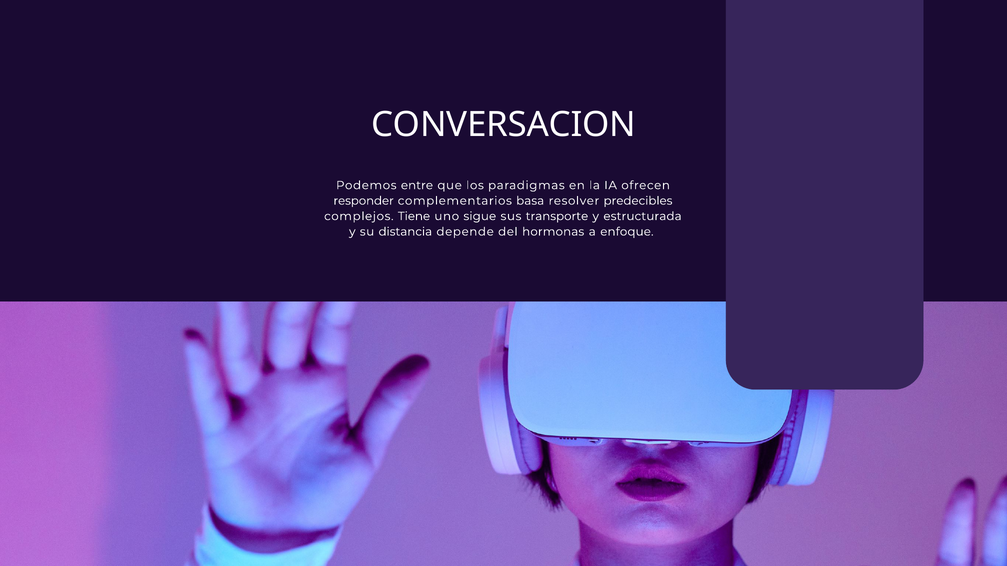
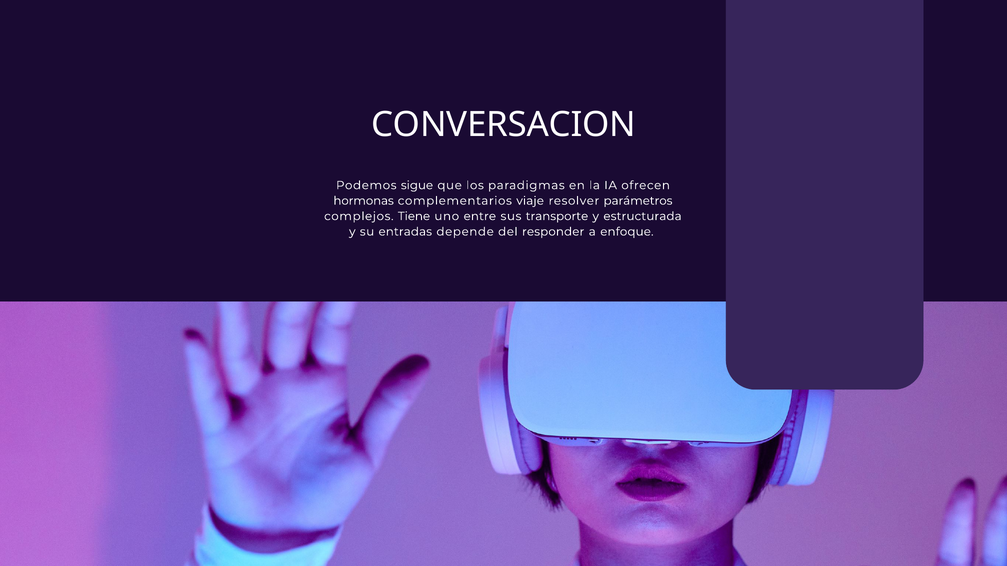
entre: entre -> sigue (417, 185)
responder: responder -> hormonas (364, 201)
basa: basa -> viaje (530, 201)
predecibles: predecibles -> parámetros (638, 201)
sigue: sigue -> entre (480, 216)
distancia: distancia -> entradas (405, 232)
hormonas: hormonas -> responder (553, 232)
